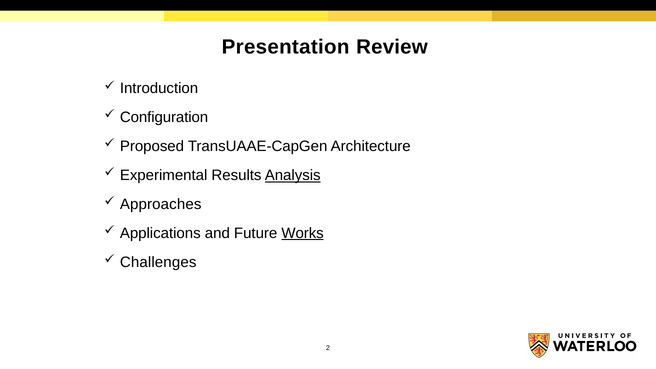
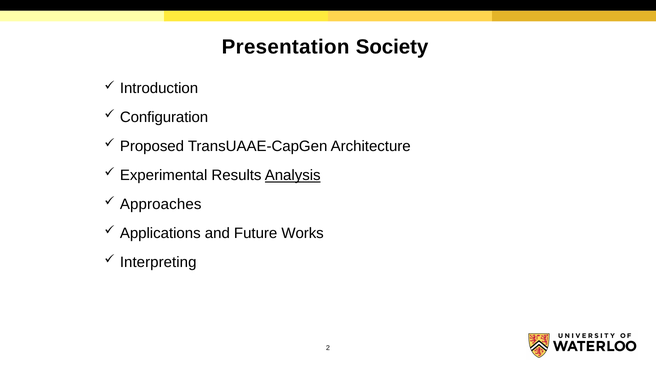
Review: Review -> Society (392, 47)
Works underline: present -> none (303, 233)
Challenges: Challenges -> Interpreting (158, 262)
